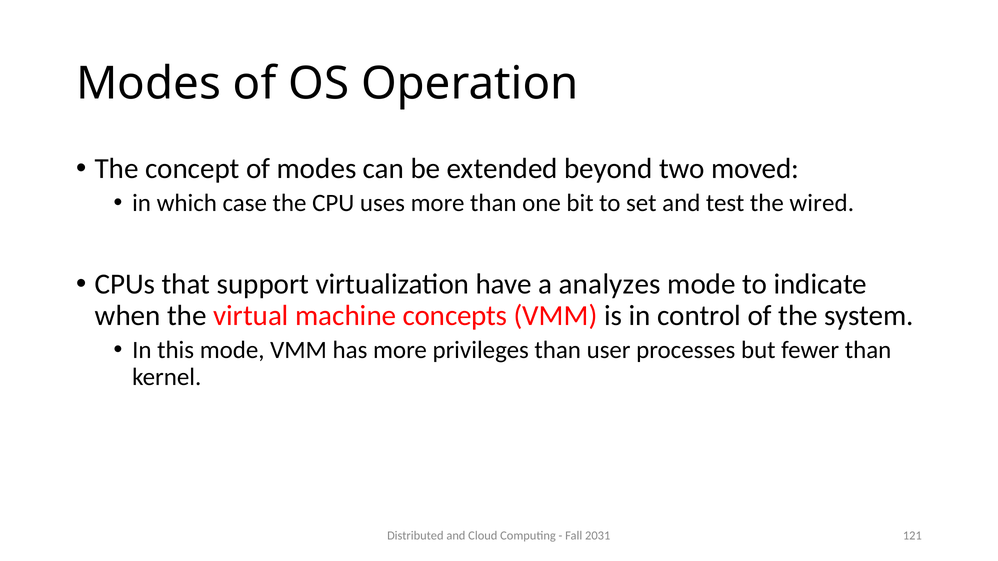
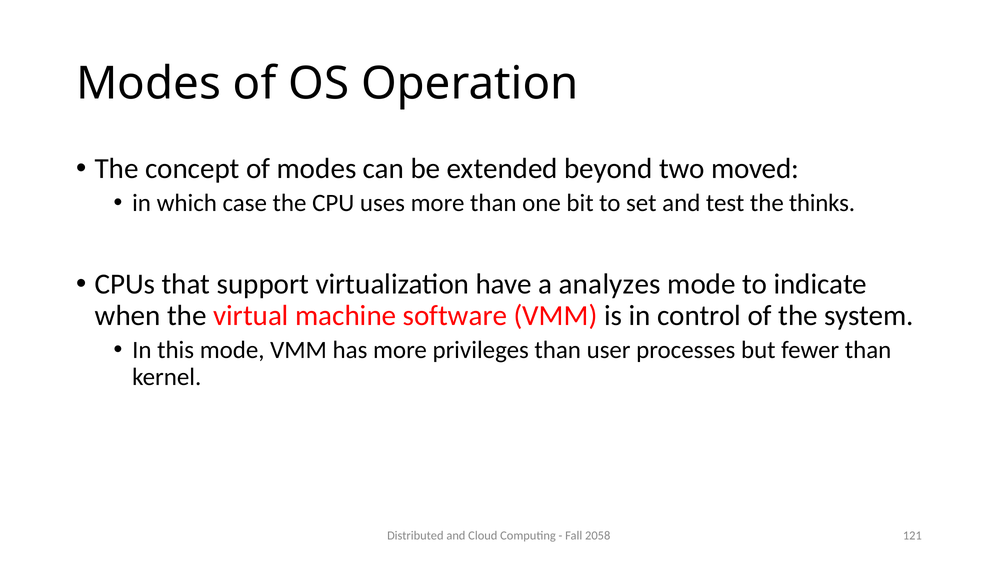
wired: wired -> thinks (822, 203)
concepts: concepts -> software (455, 316)
2031: 2031 -> 2058 (598, 536)
